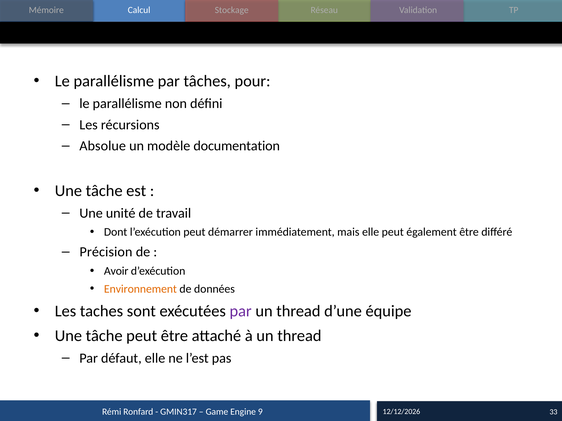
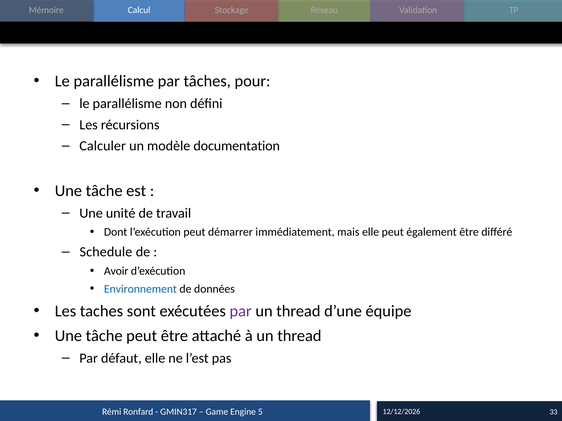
Absolue: Absolue -> Calculer (103, 146)
Précision: Précision -> Schedule (106, 252)
Environnement colour: orange -> blue (140, 289)
9: 9 -> 5 (260, 412)
